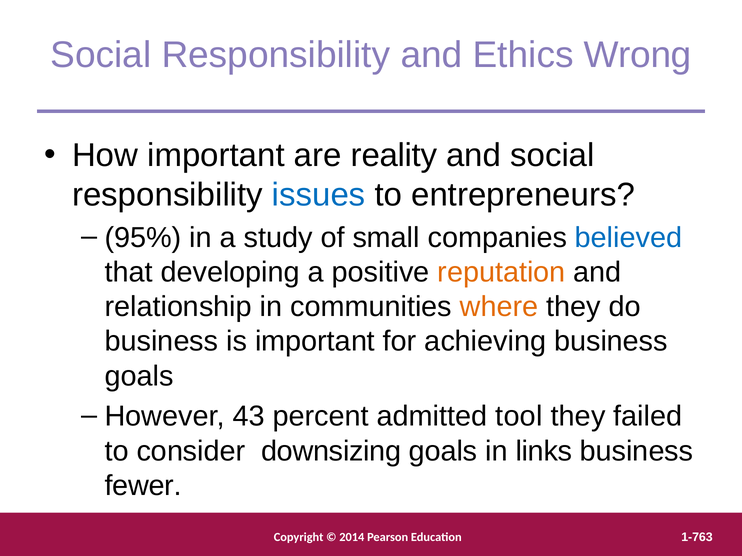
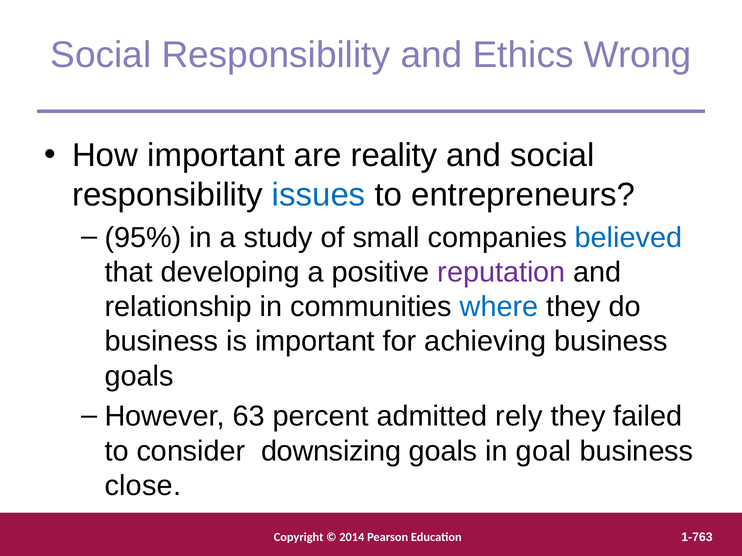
reputation colour: orange -> purple (501, 272)
where colour: orange -> blue (499, 307)
43: 43 -> 63 (249, 417)
tool: tool -> rely (519, 417)
links: links -> goal (544, 451)
fewer: fewer -> close (143, 486)
